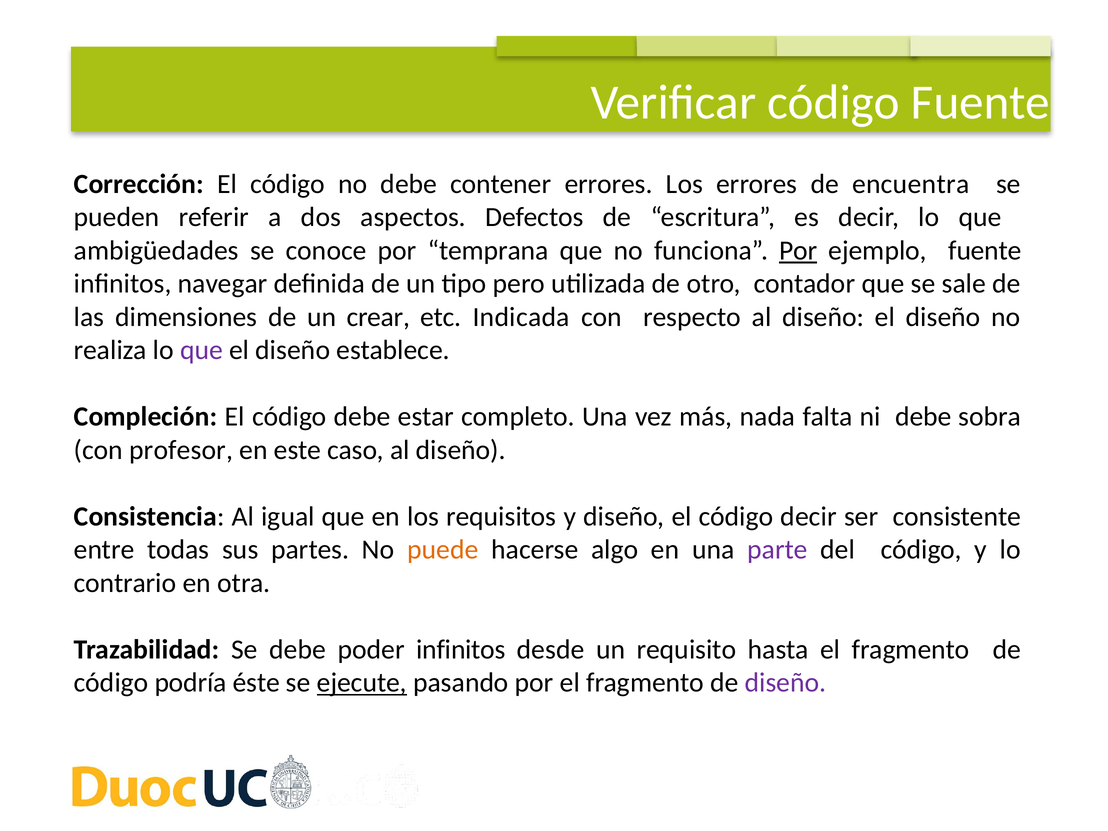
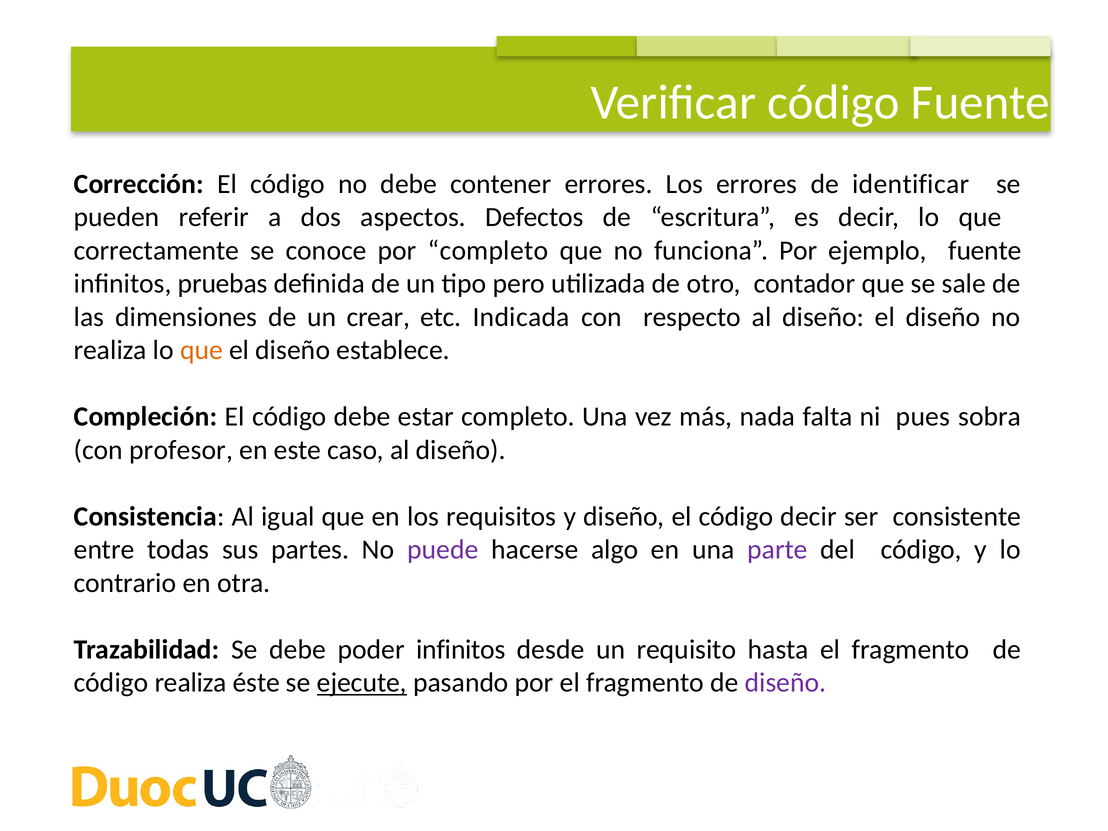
encuentra: encuentra -> identificar (911, 184)
ambigüedades: ambigüedades -> correctamente (156, 251)
por temprana: temprana -> completo (488, 251)
Por underline: present -> none (798, 251)
navegar: navegar -> pruebas (223, 284)
que colour: purple -> orange (201, 350)
ni debe: debe -> pues (923, 417)
puede colour: orange -> purple (443, 550)
código podría: podría -> realiza (191, 683)
